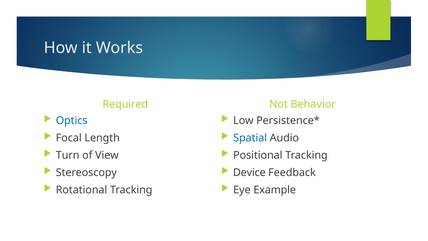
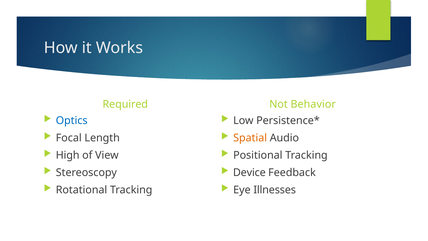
Spatial colour: blue -> orange (250, 138)
Turn: Turn -> High (68, 155)
Example: Example -> Illnesses (275, 190)
